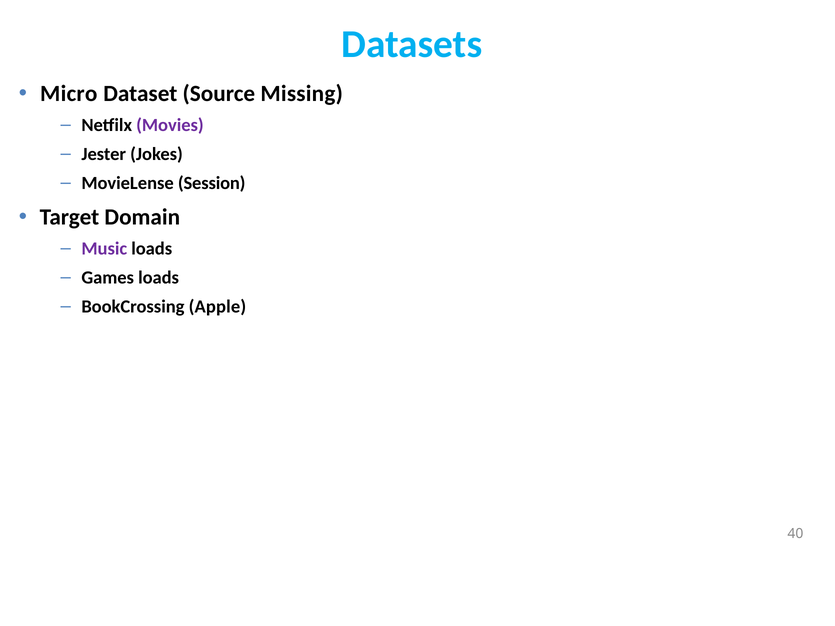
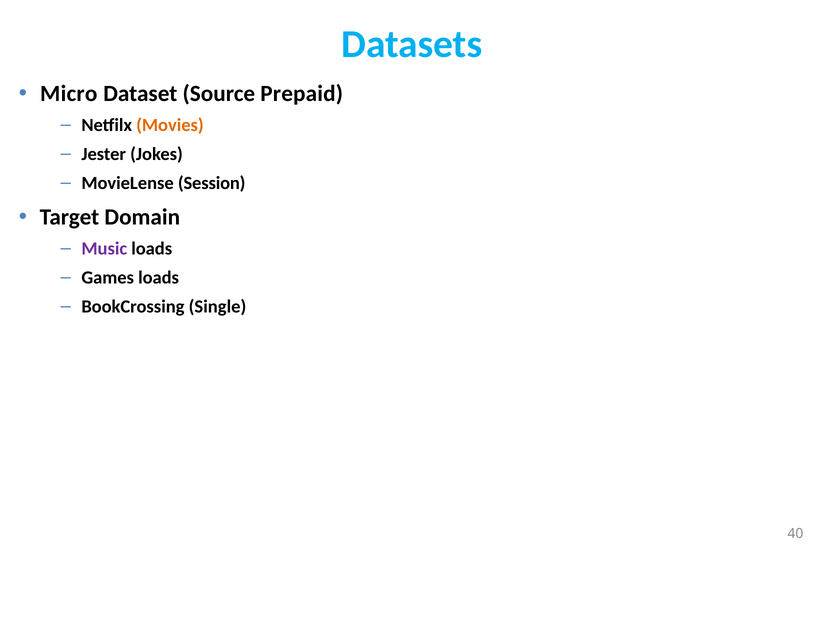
Missing: Missing -> Prepaid (302, 94)
Movies colour: purple -> orange (170, 125)
Apple: Apple -> Single (218, 307)
